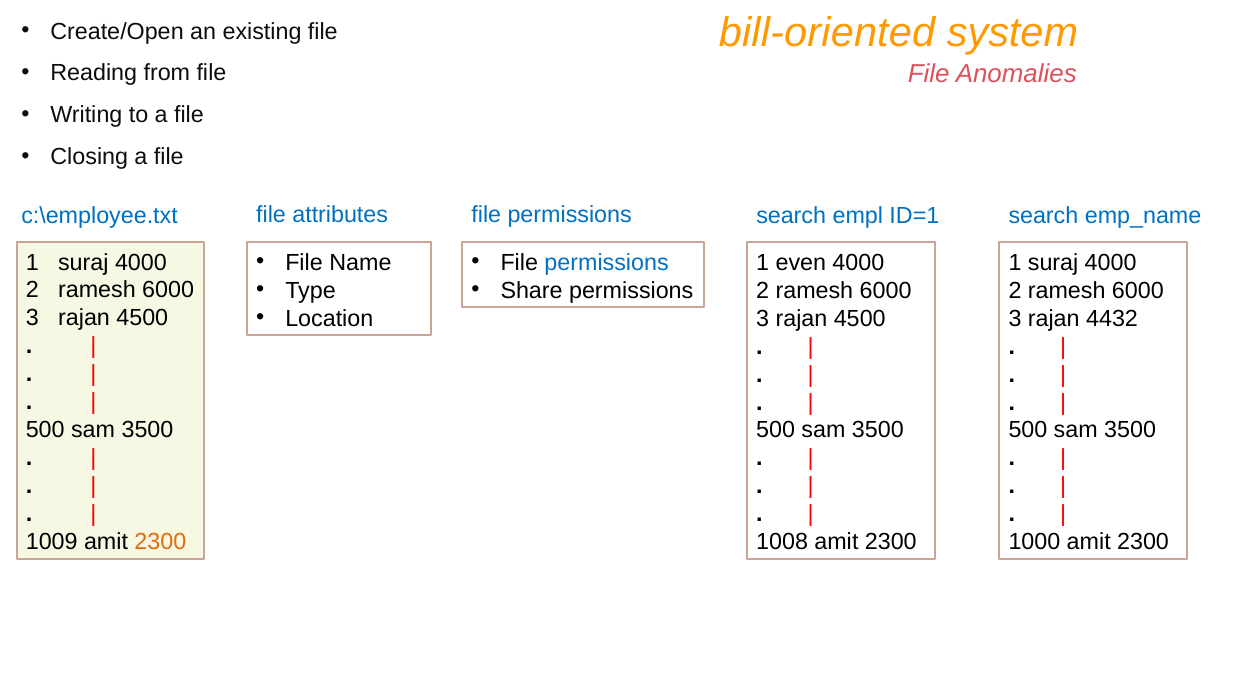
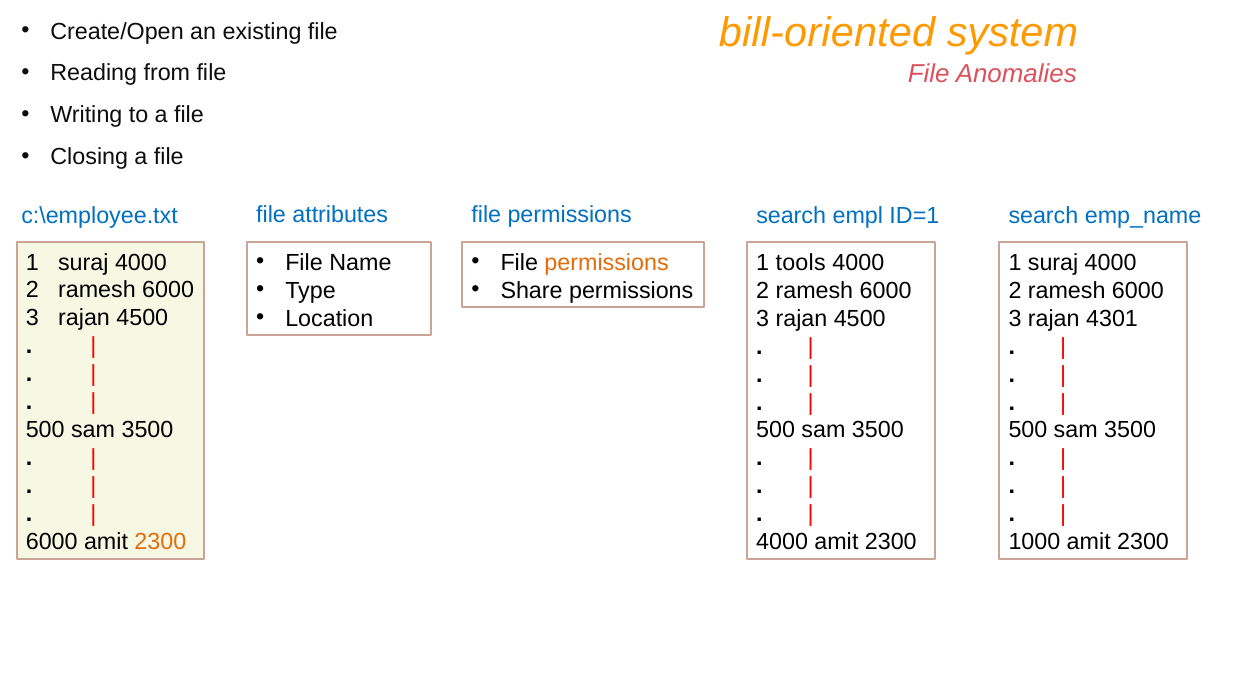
permissions colour: blue -> orange (607, 263)
even: even -> tools (801, 263)
4432: 4432 -> 4301 (1112, 319)
1009: 1009 -> 6000 (52, 542)
1008: 1008 -> 4000 (782, 542)
